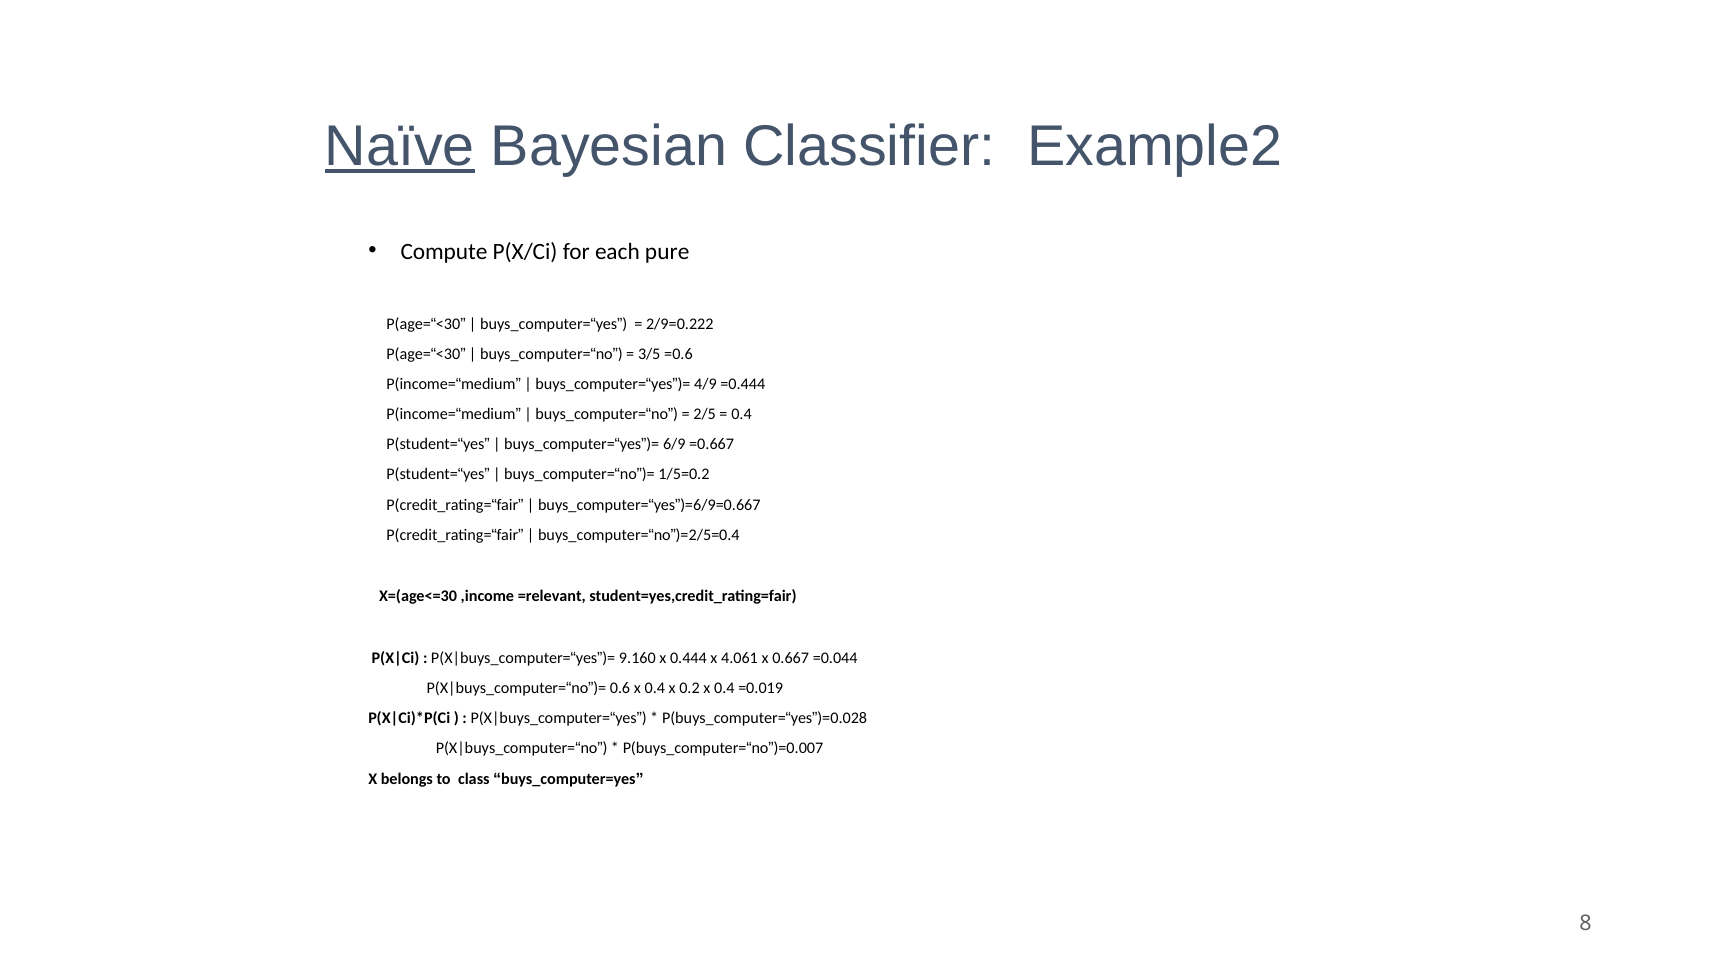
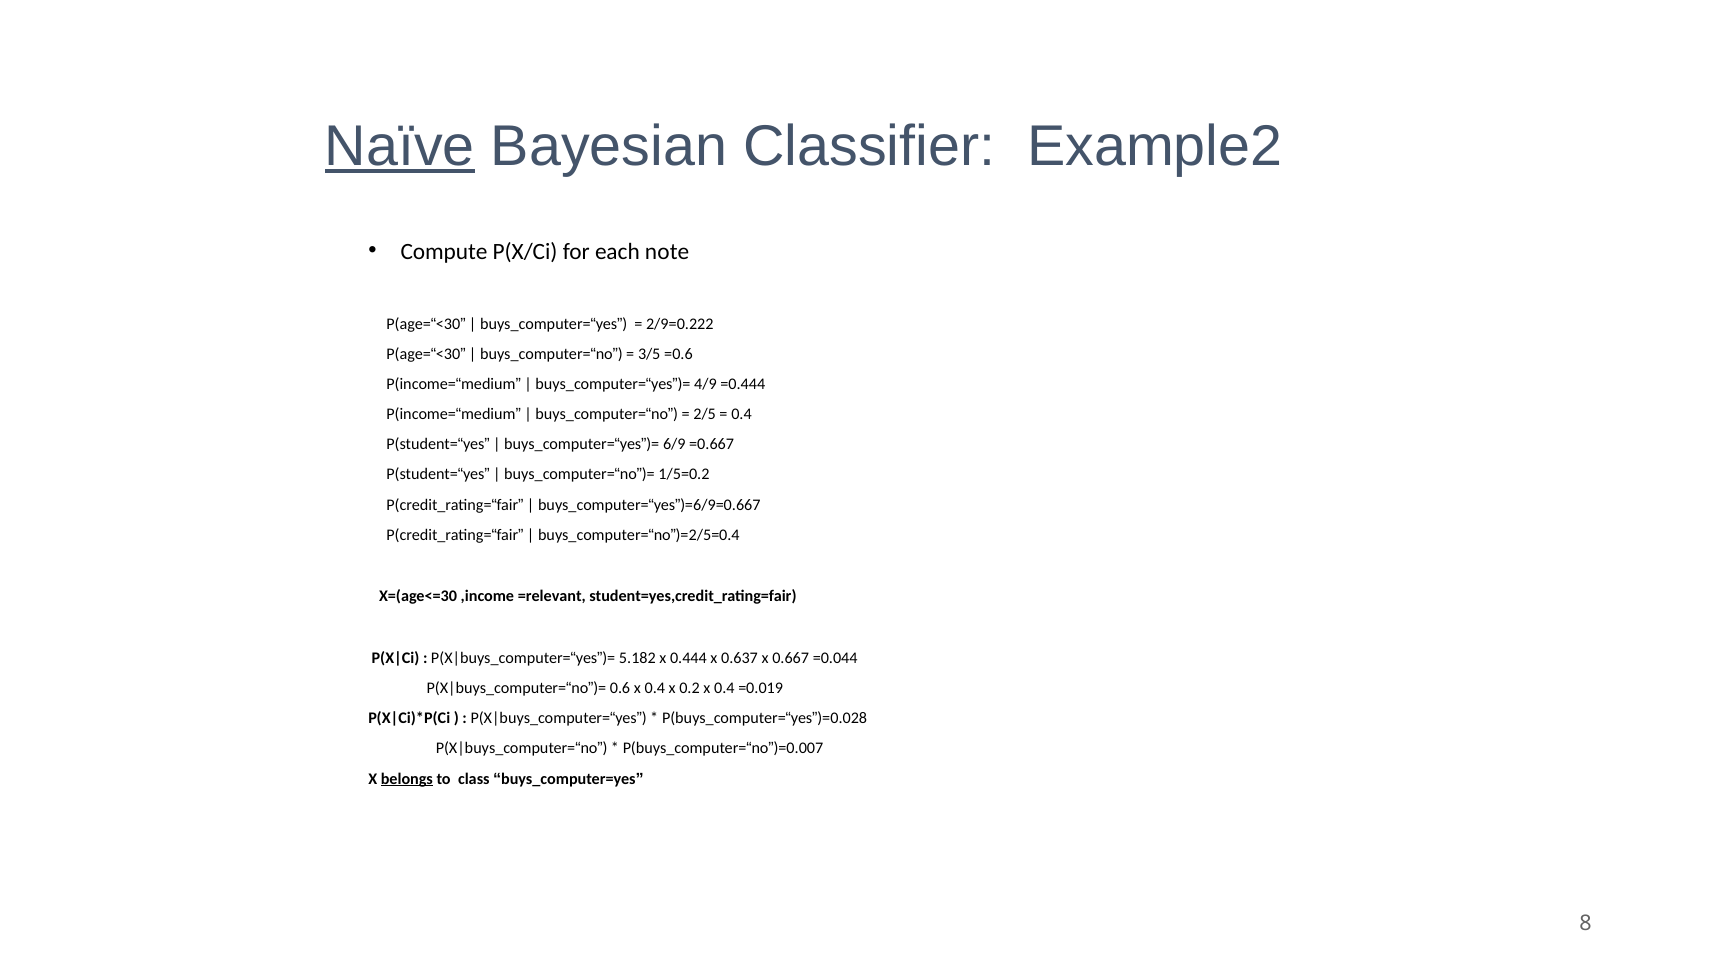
pure: pure -> note (667, 252)
9.160: 9.160 -> 5.182 (637, 658)
4.061: 4.061 -> 0.637 (739, 658)
belongs underline: none -> present (407, 779)
